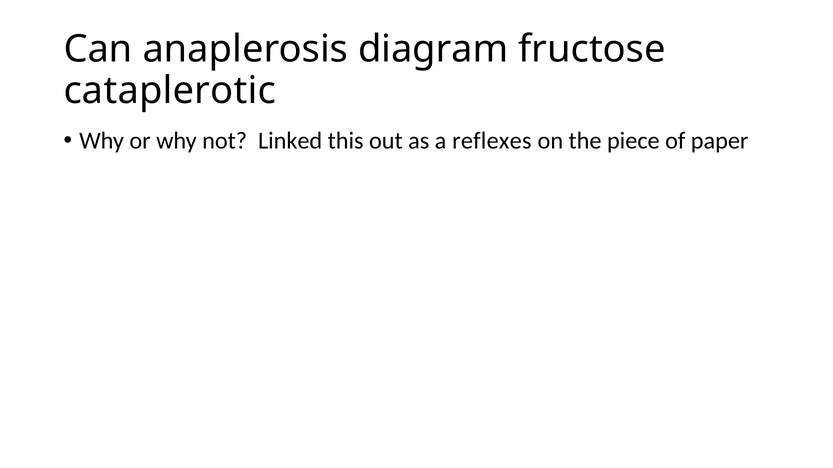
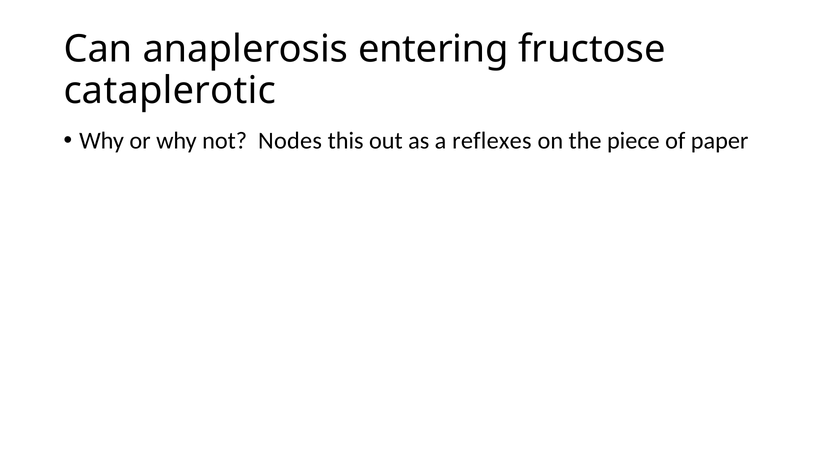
diagram: diagram -> entering (433, 49)
Linked: Linked -> Nodes (290, 141)
